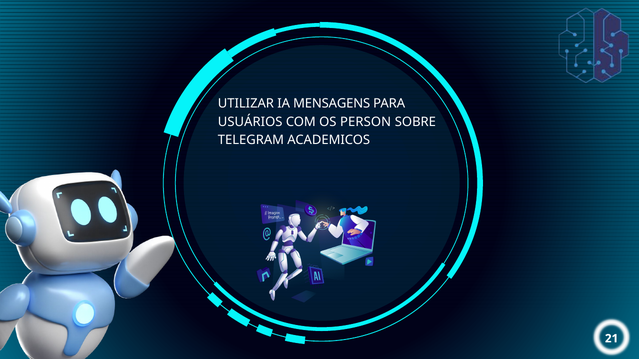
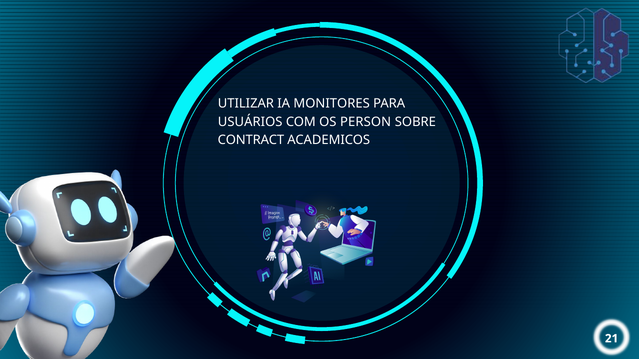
MENSAGENS: MENSAGENS -> MONITORES (332, 104)
TELEGRAM: TELEGRAM -> CONTRACT (251, 140)
